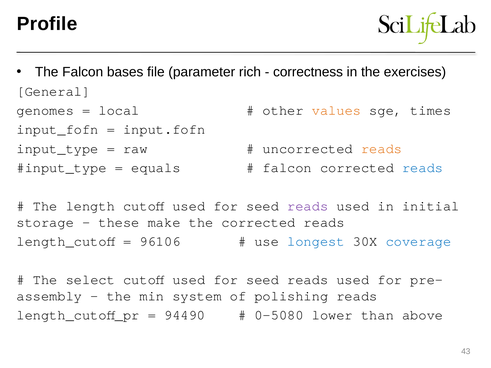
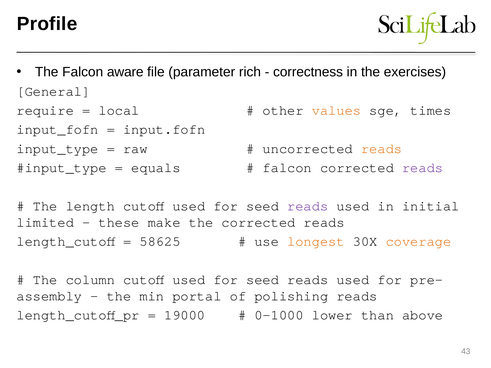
bases: bases -> aware (125, 72)
genomes: genomes -> require (45, 110)
reads colour: blue -> purple (423, 168)
storage: storage -> limited (45, 222)
96106: 96106 -> 58625 (160, 242)
longest colour: blue -> orange (316, 242)
coverage colour: blue -> orange (418, 242)
select: select -> column (90, 280)
system: system -> portal (197, 296)
94490: 94490 -> 19000 (185, 315)
0-5080: 0-5080 -> 0-1000 (279, 315)
